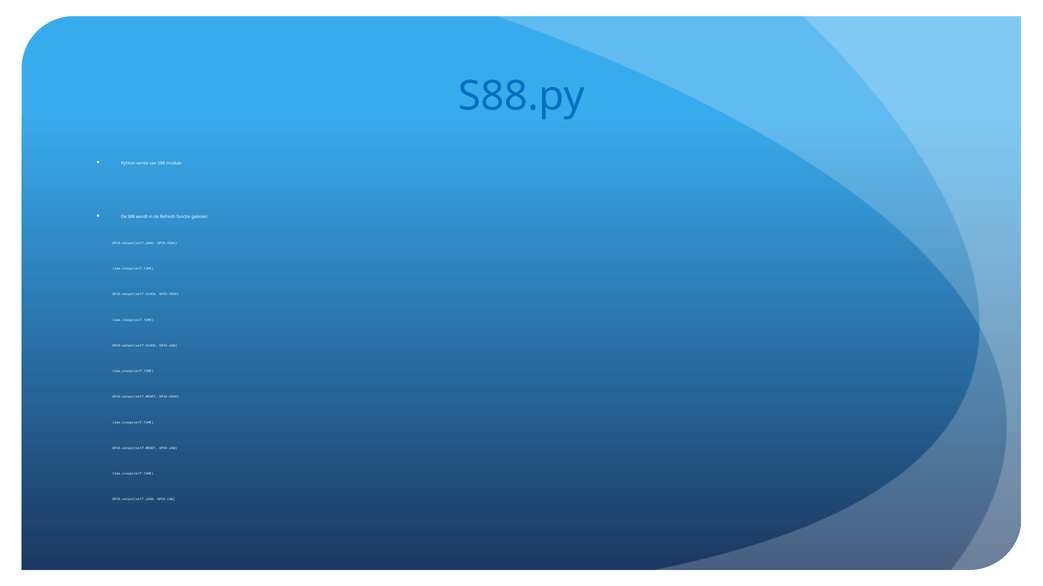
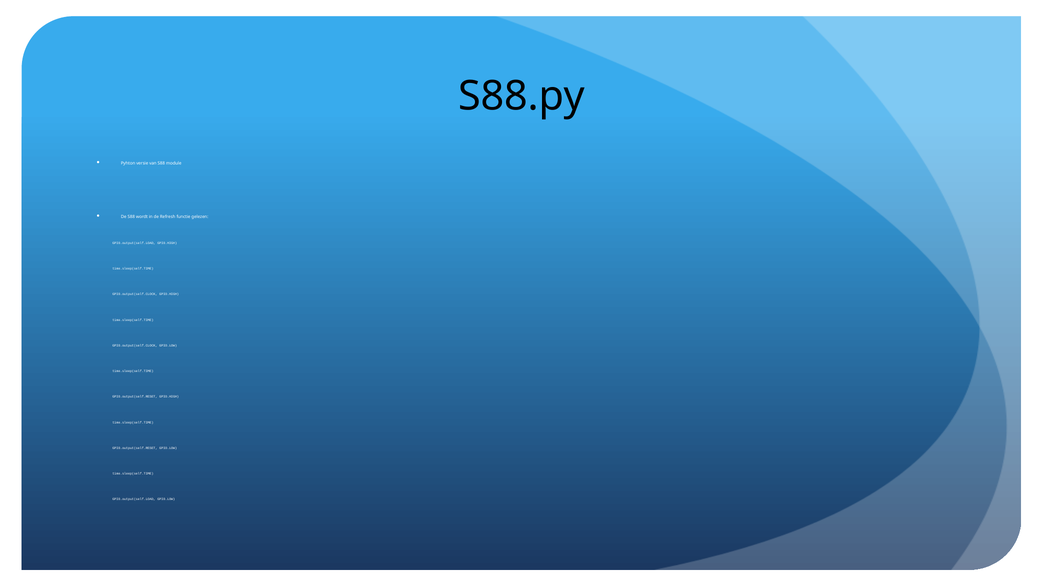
S88.py colour: blue -> black (521, 96)
